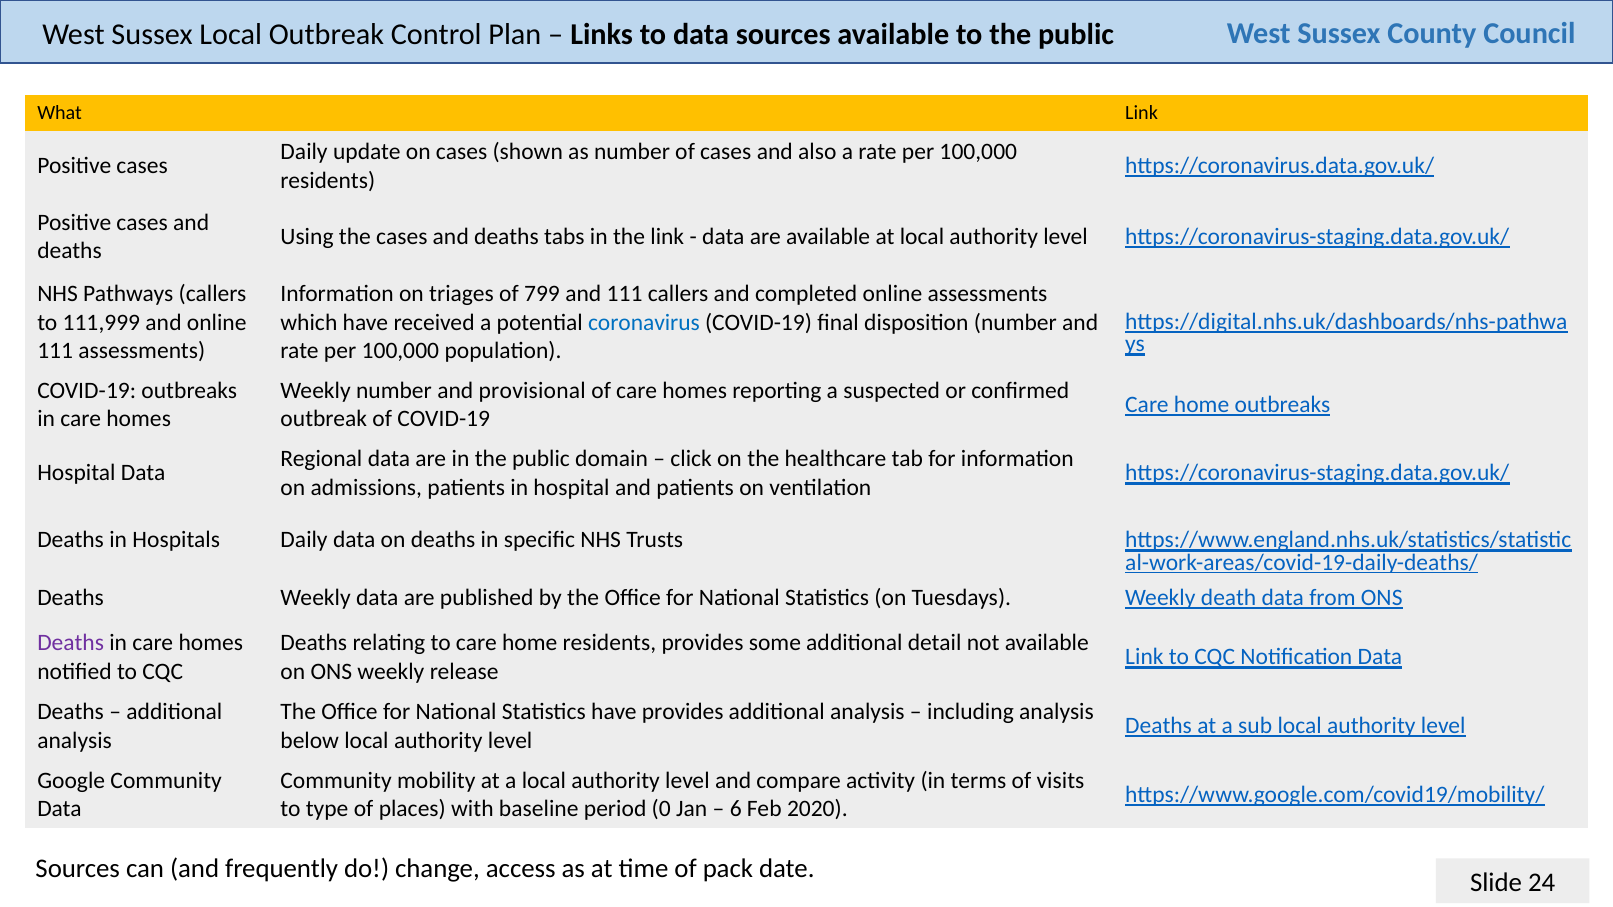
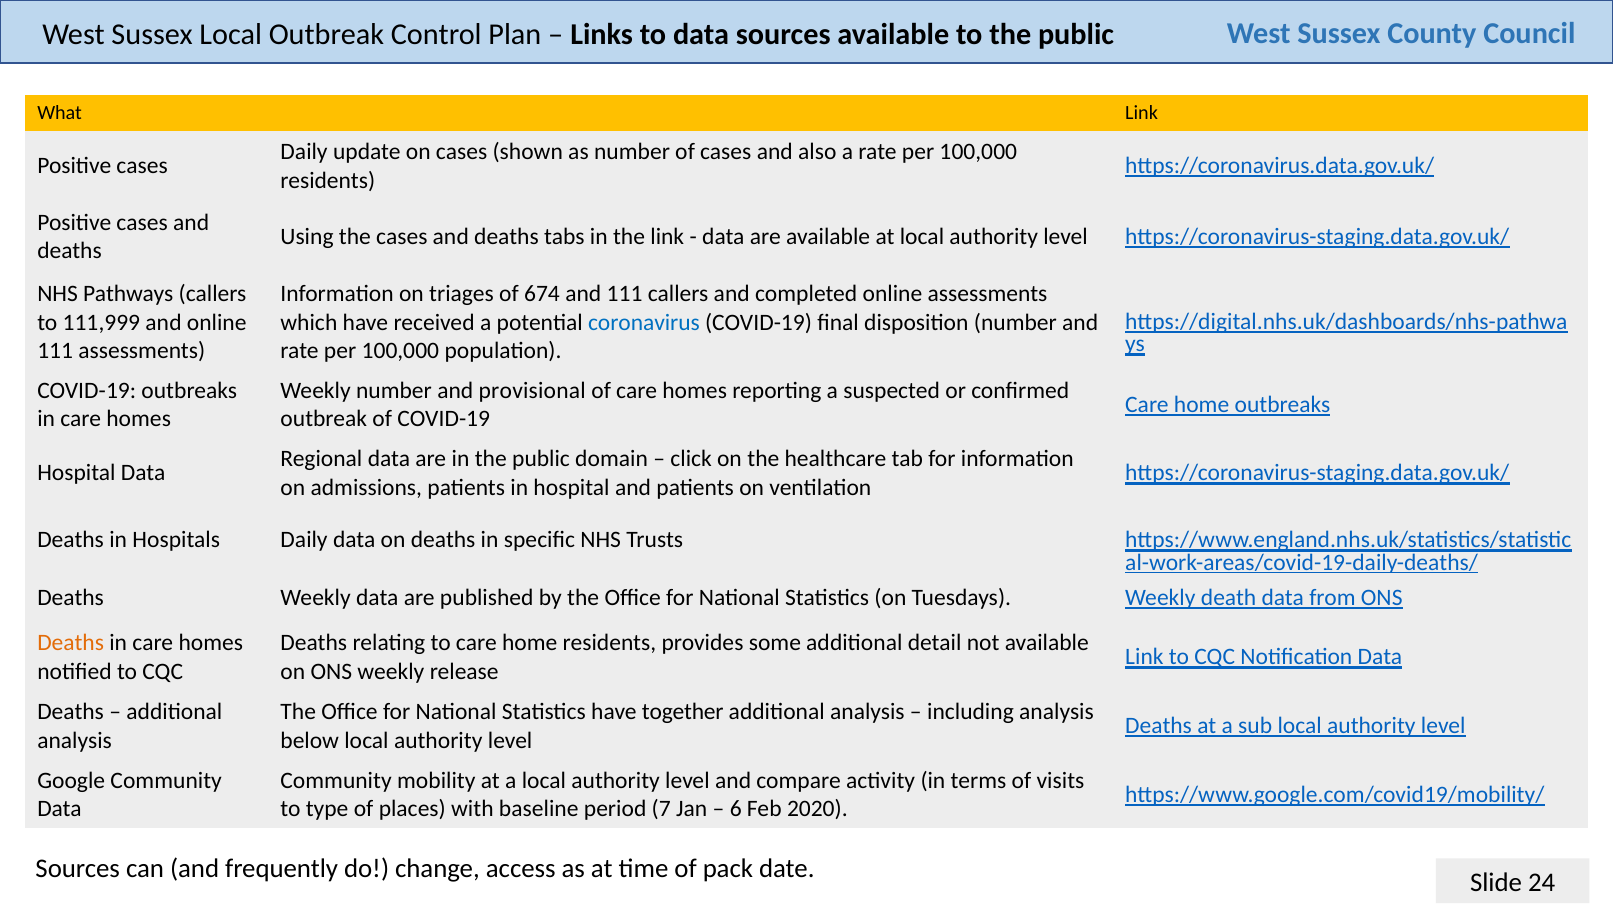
799: 799 -> 674 (542, 294)
Deaths colour: purple -> orange (71, 643)
have provides: provides -> together (683, 712)
0: 0 -> 7 (661, 809)
